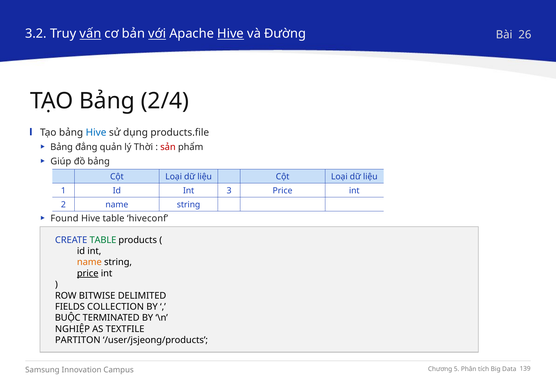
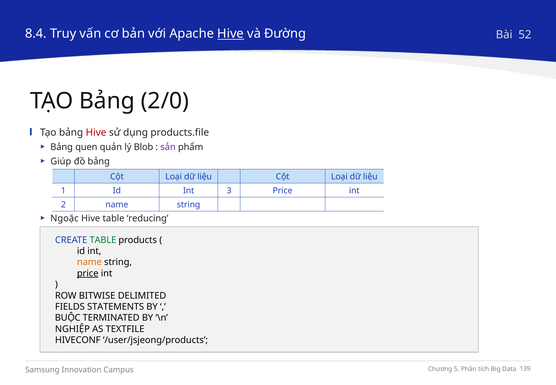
3.2: 3.2 -> 8.4 (36, 34)
vấn underline: present -> none (90, 34)
với underline: present -> none (157, 34)
26: 26 -> 52 (525, 35)
2/4: 2/4 -> 2/0 (165, 101)
Hive colour: blue -> red (96, 133)
đẳng: đẳng -> quen (86, 147)
Thời: Thời -> Blob (144, 147)
sản colour: red -> purple (168, 147)
Found: Found -> Ngoặc (64, 218)
hiveconf: hiveconf -> reducing (148, 218)
COLLECTION: COLLECTION -> STATEMENTS (116, 307)
PARTITON: PARTITON -> HIVECONF (78, 340)
